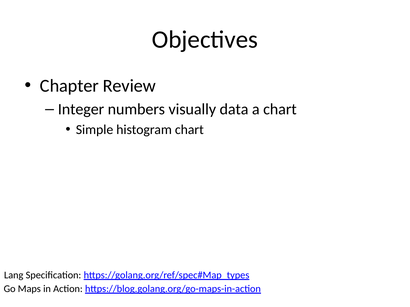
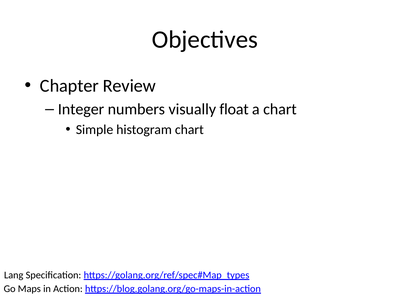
data: data -> float (234, 110)
